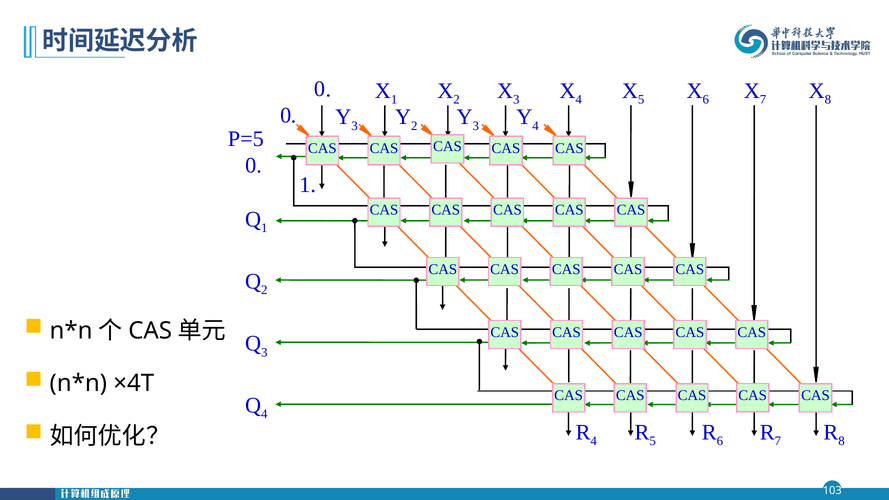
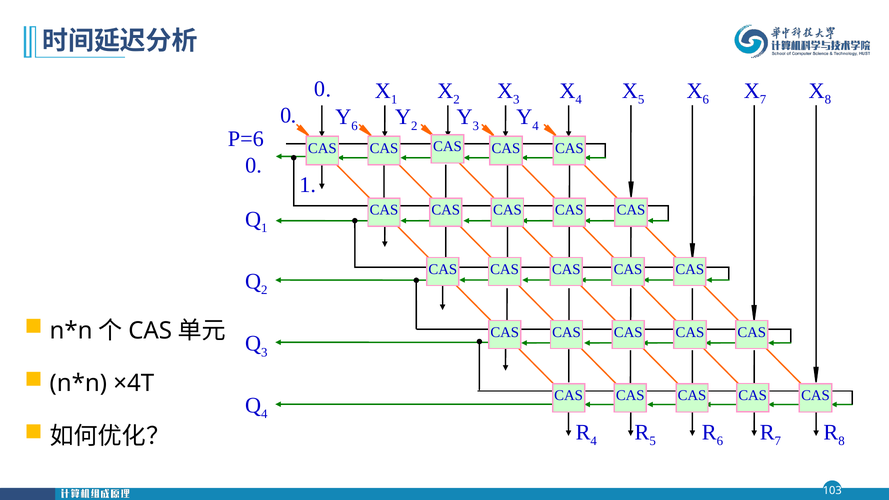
3: 3 -> 6 (354, 126)
P=5: P=5 -> P=6 (246, 139)
